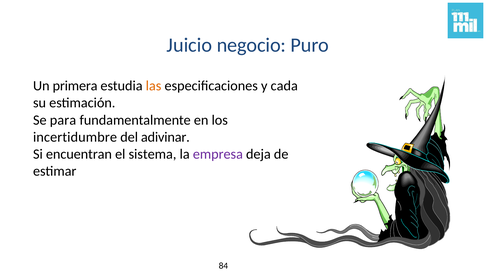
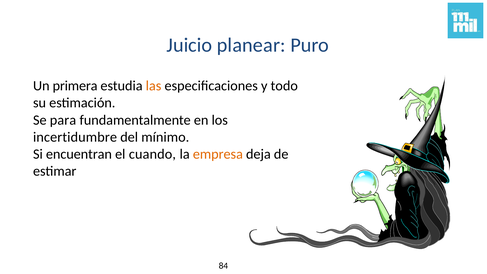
negocio: negocio -> planear (251, 45)
cada: cada -> todo (284, 86)
adivinar: adivinar -> mínimo (165, 137)
sistema: sistema -> cuando (152, 154)
empresa colour: purple -> orange (218, 154)
